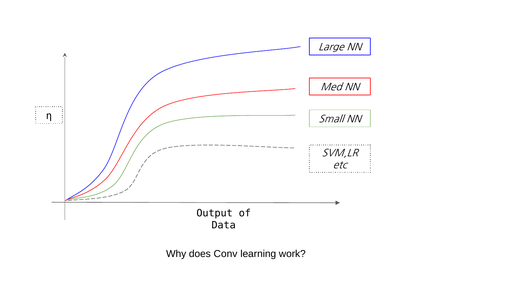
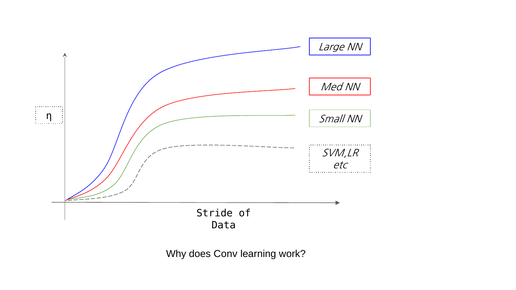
Output: Output -> Stride (215, 213)
